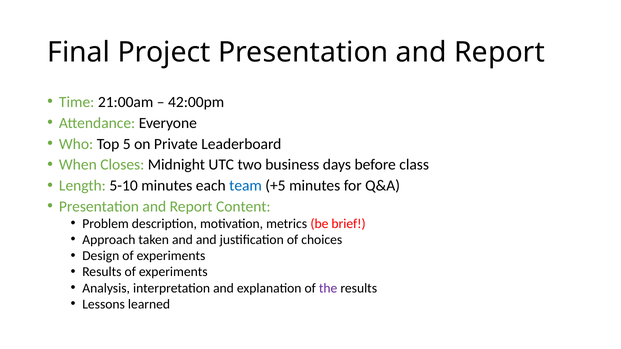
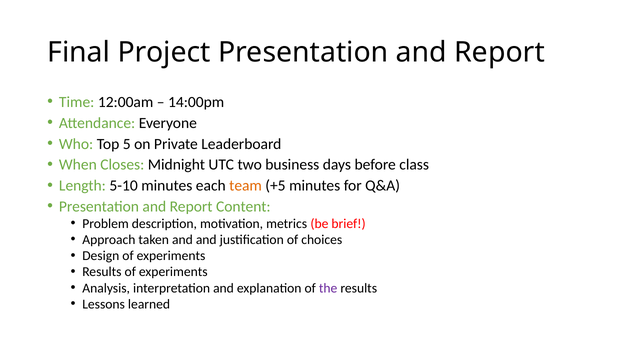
21:00am: 21:00am -> 12:00am (126, 102)
42:00pm: 42:00pm -> 14:00pm (196, 102)
team colour: blue -> orange (246, 186)
